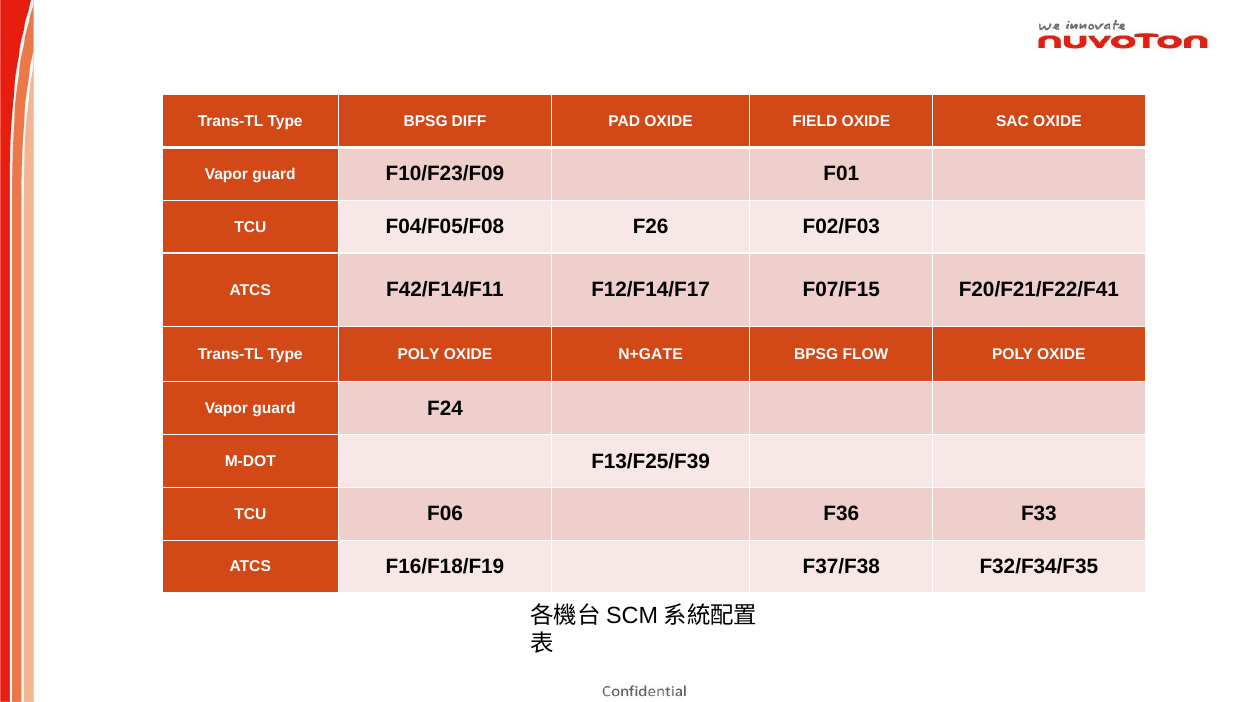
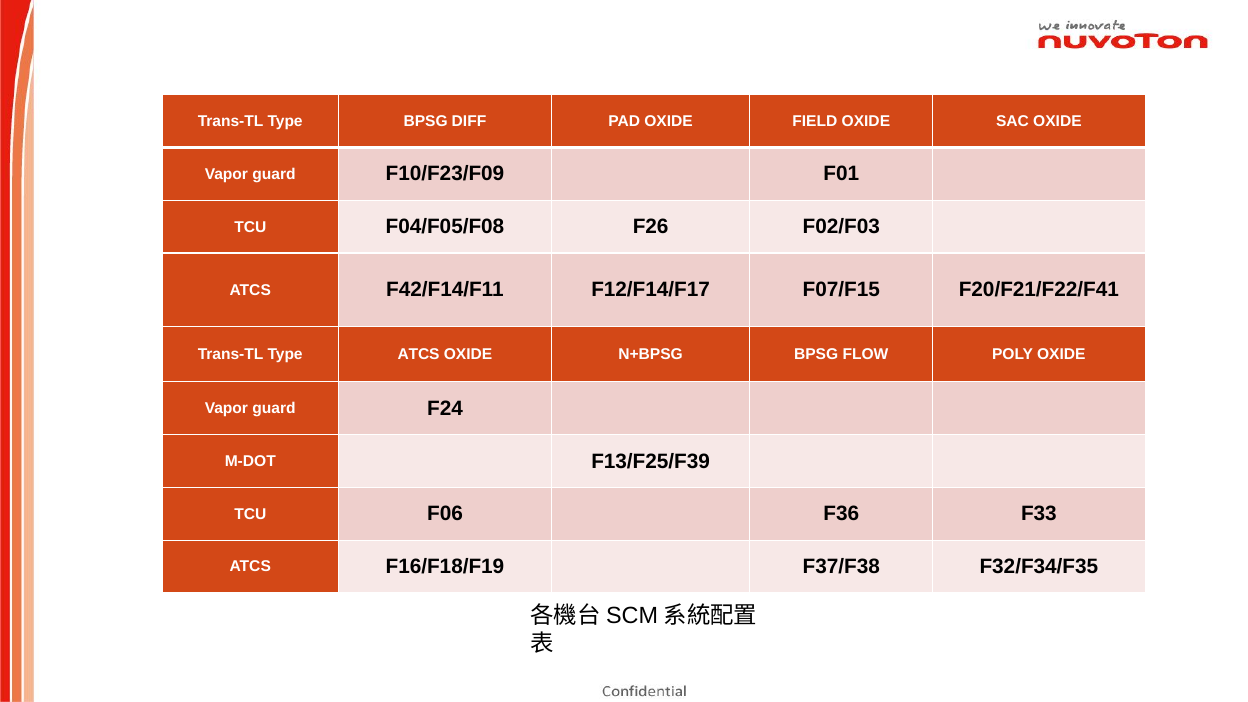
Type POLY: POLY -> ATCS (419, 355)
N+GATE: N+GATE -> N+BPSG (651, 355)
